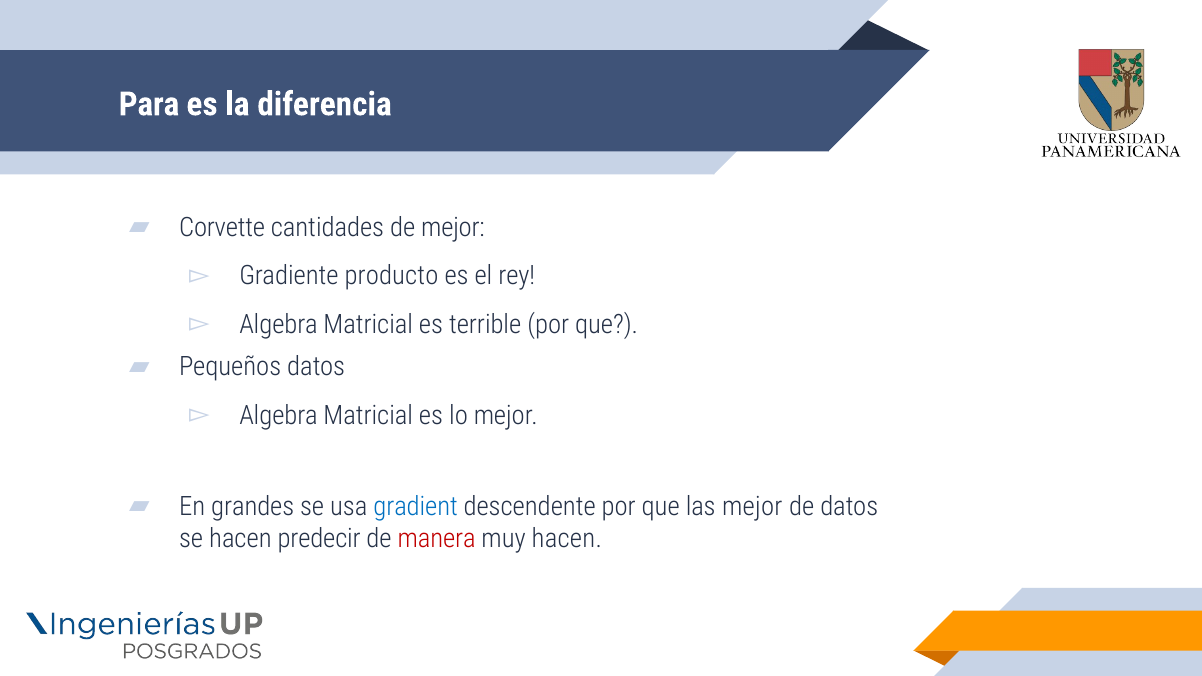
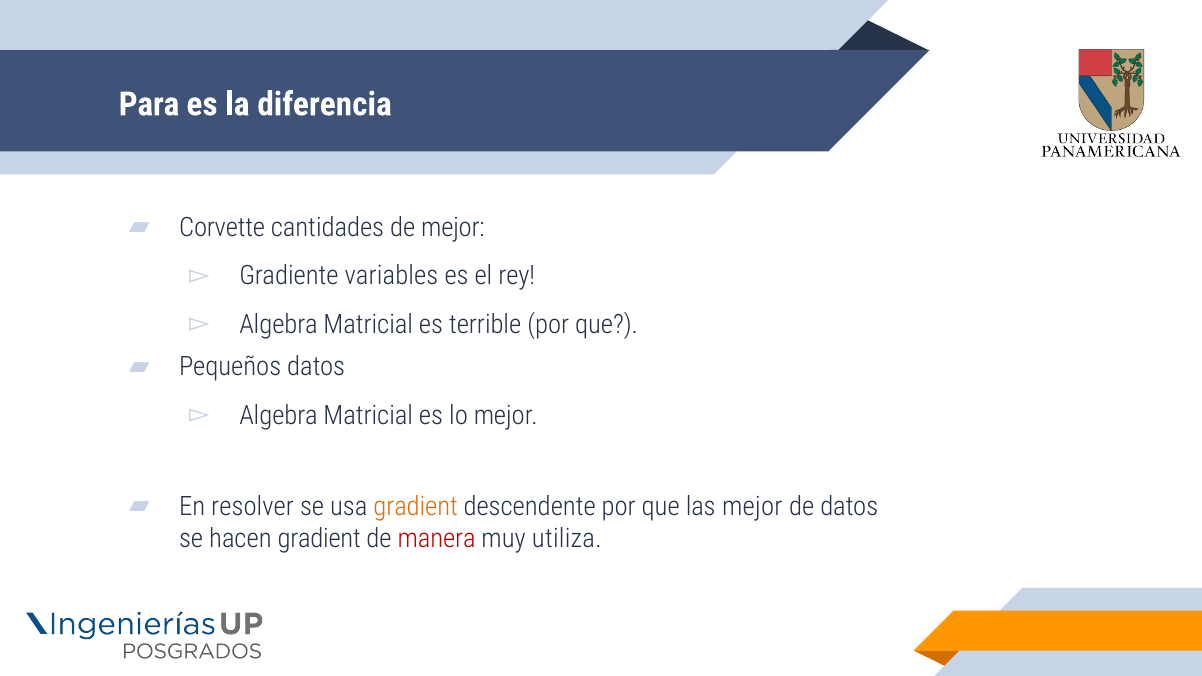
producto: producto -> variables (391, 276)
grandes: grandes -> resolver (253, 507)
gradient colour: blue -> orange (416, 507)
hacen predecir: predecir -> gradient (319, 539)
muy hacen: hacen -> utiliza (567, 539)
